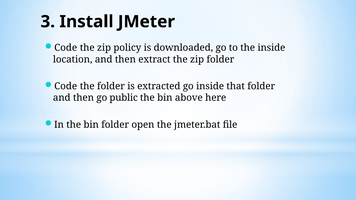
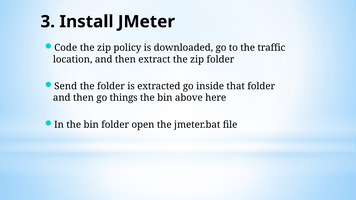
the inside: inside -> traffic (271, 48)
Code: Code -> Send (66, 86)
public: public -> things (124, 98)
